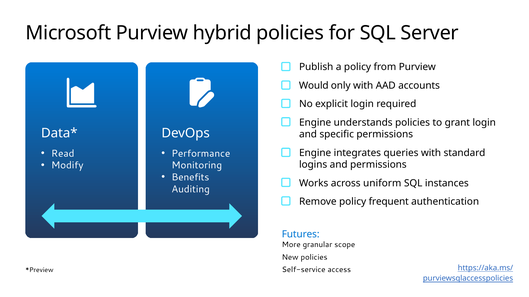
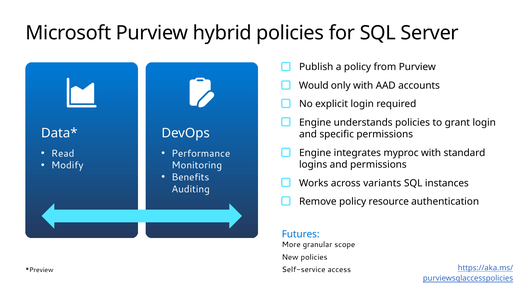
queries: queries -> myproc (401, 153)
uniform: uniform -> variants (382, 183)
frequent: frequent -> resource (389, 202)
